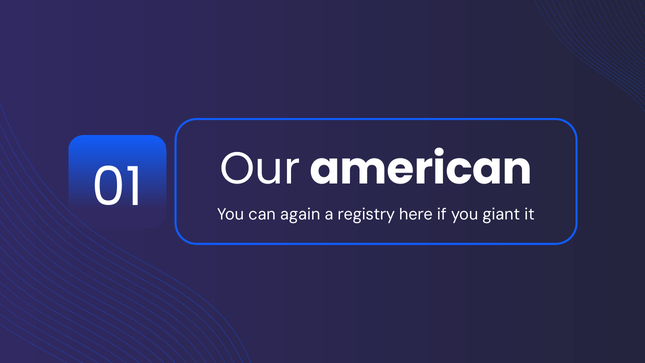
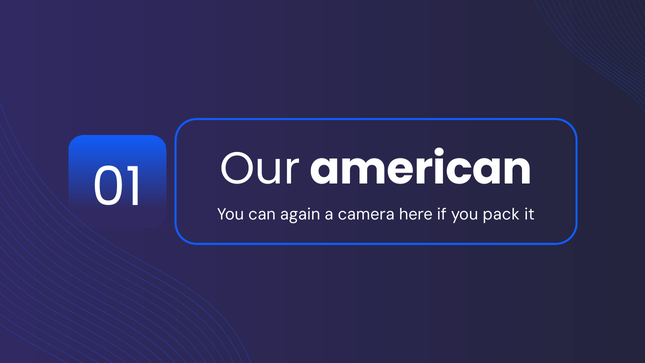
registry: registry -> camera (366, 214)
giant: giant -> pack (501, 214)
